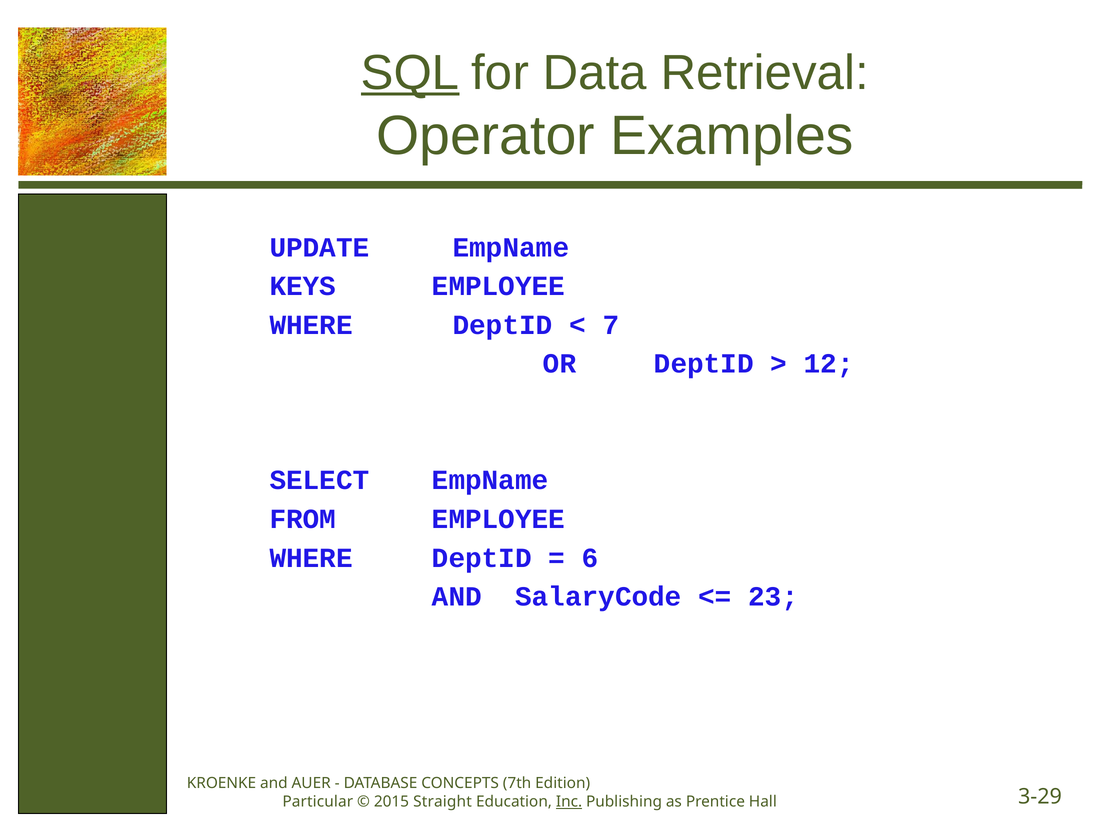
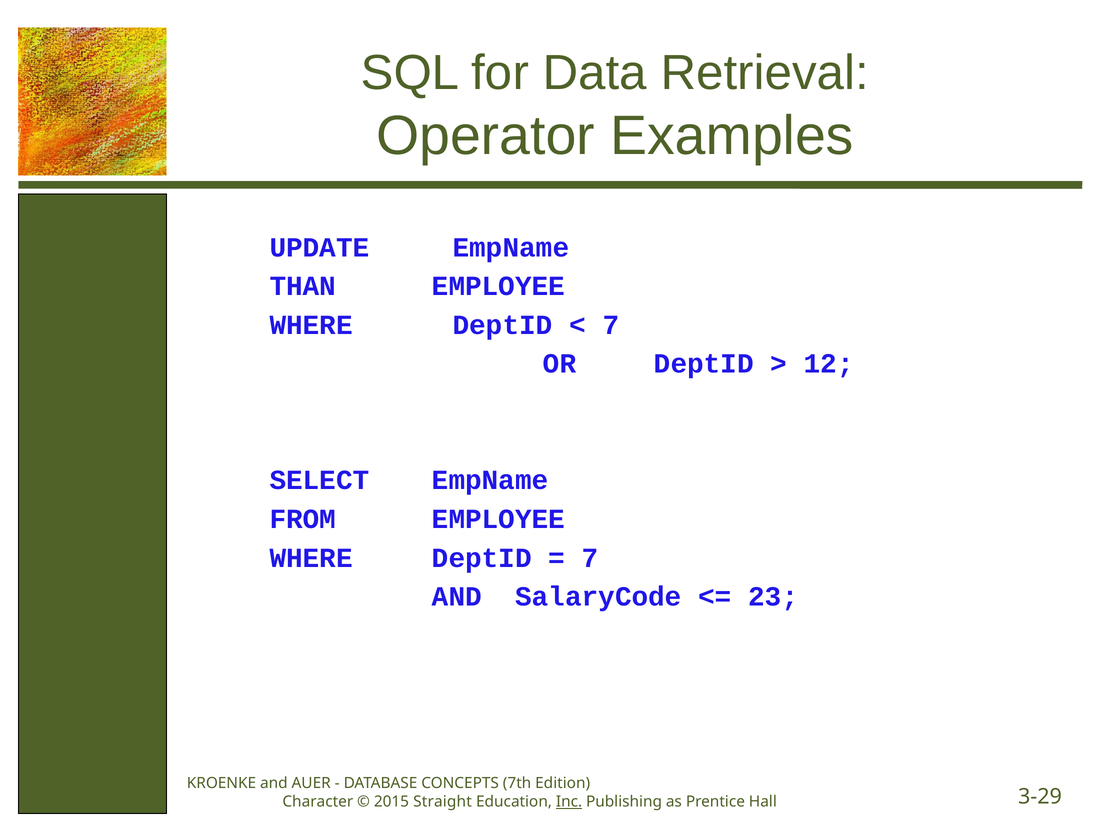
SQL underline: present -> none (410, 73)
KEYS: KEYS -> THAN (303, 286)
6: 6 -> 7 (590, 558)
Particular: Particular -> Character (318, 802)
